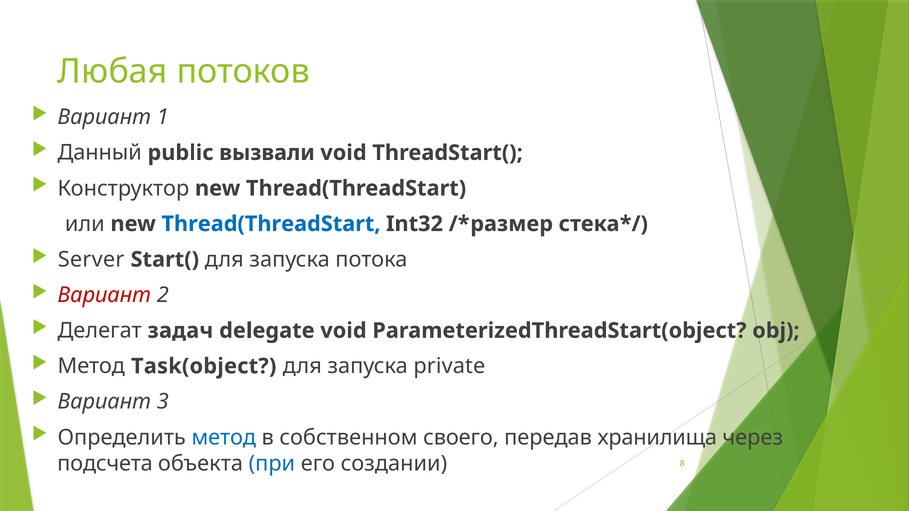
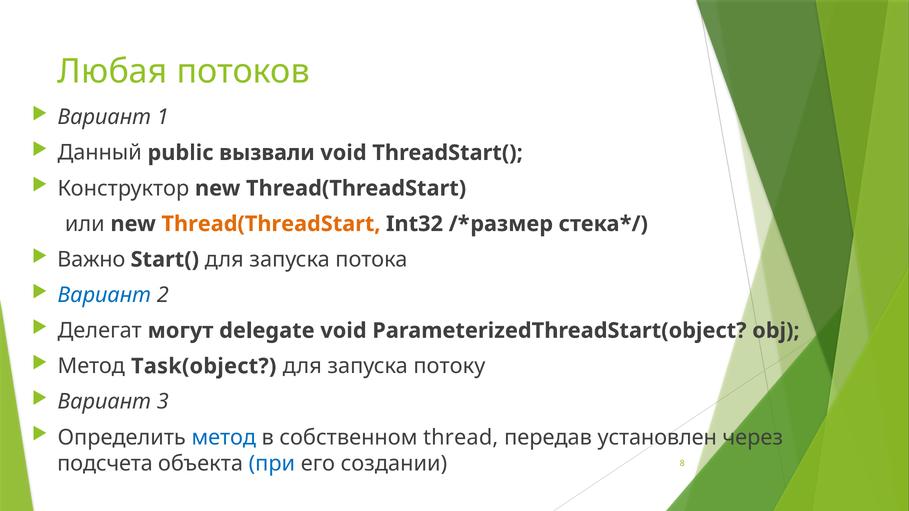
Thread(ThreadStart colour: blue -> orange (271, 224)
Server: Server -> Важно (91, 260)
Вариант colour: red -> blue (104, 295)
задач: задач -> могут (180, 331)
private: private -> потоку (449, 366)
своего: своего -> thread (461, 438)
хранилища: хранилища -> установлен (657, 438)
